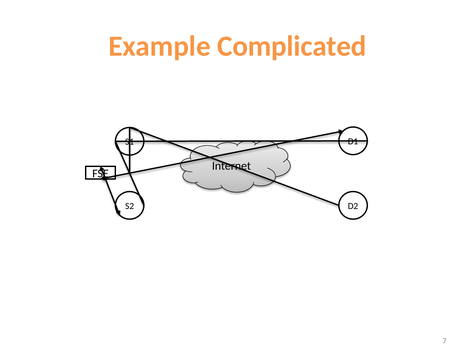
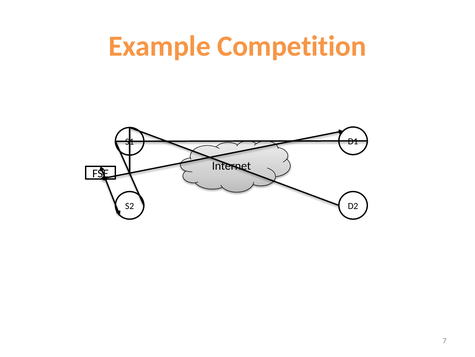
Complicated: Complicated -> Competition (292, 46)
